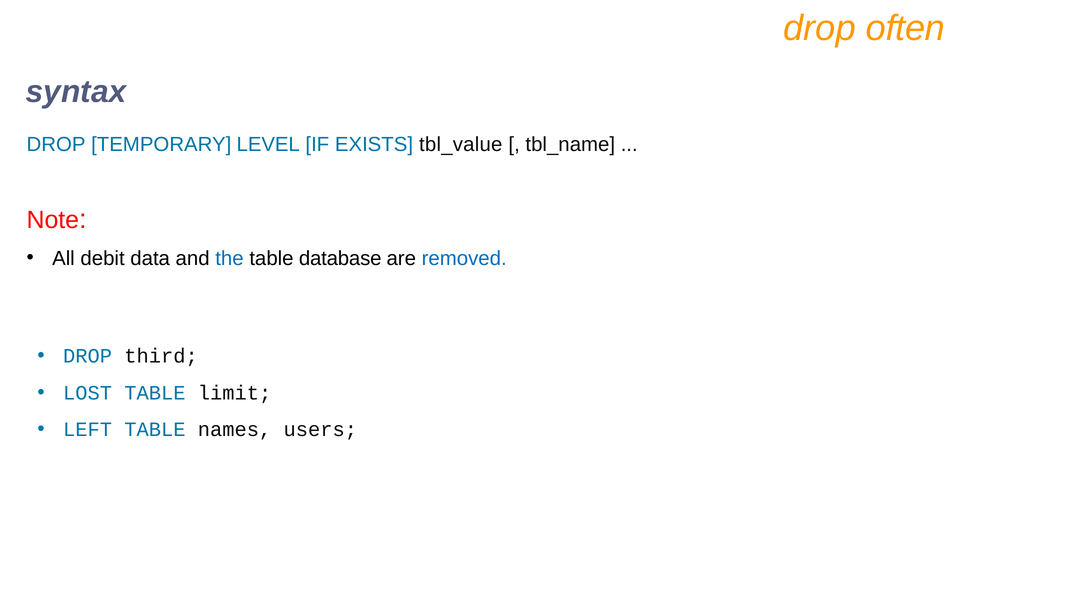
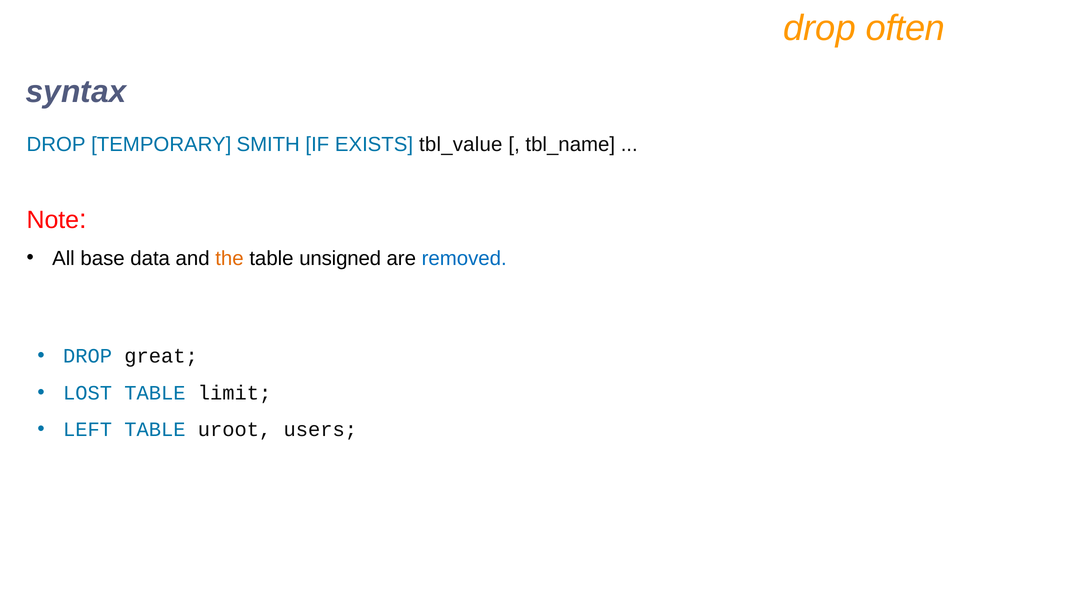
LEVEL: LEVEL -> SMITH (268, 144)
debit: debit -> base (103, 258)
the colour: blue -> orange (229, 258)
database: database -> unsigned (340, 258)
third: third -> great (161, 356)
names: names -> uroot (235, 429)
